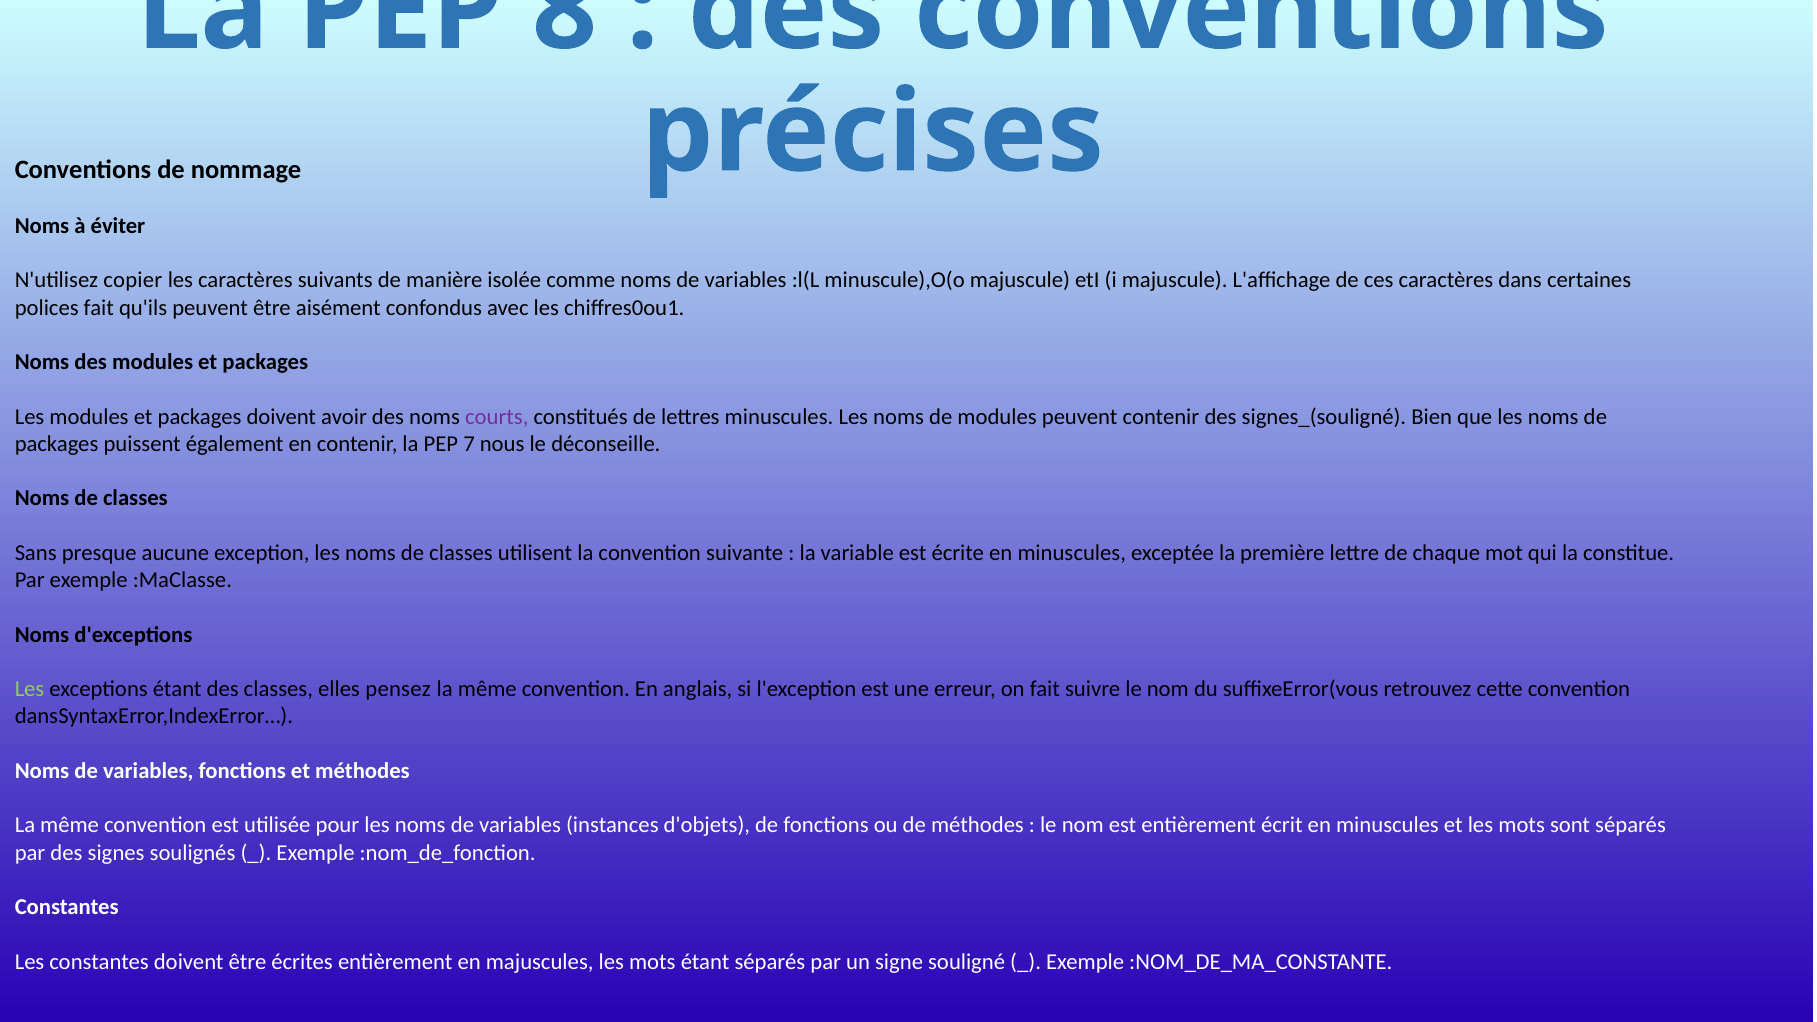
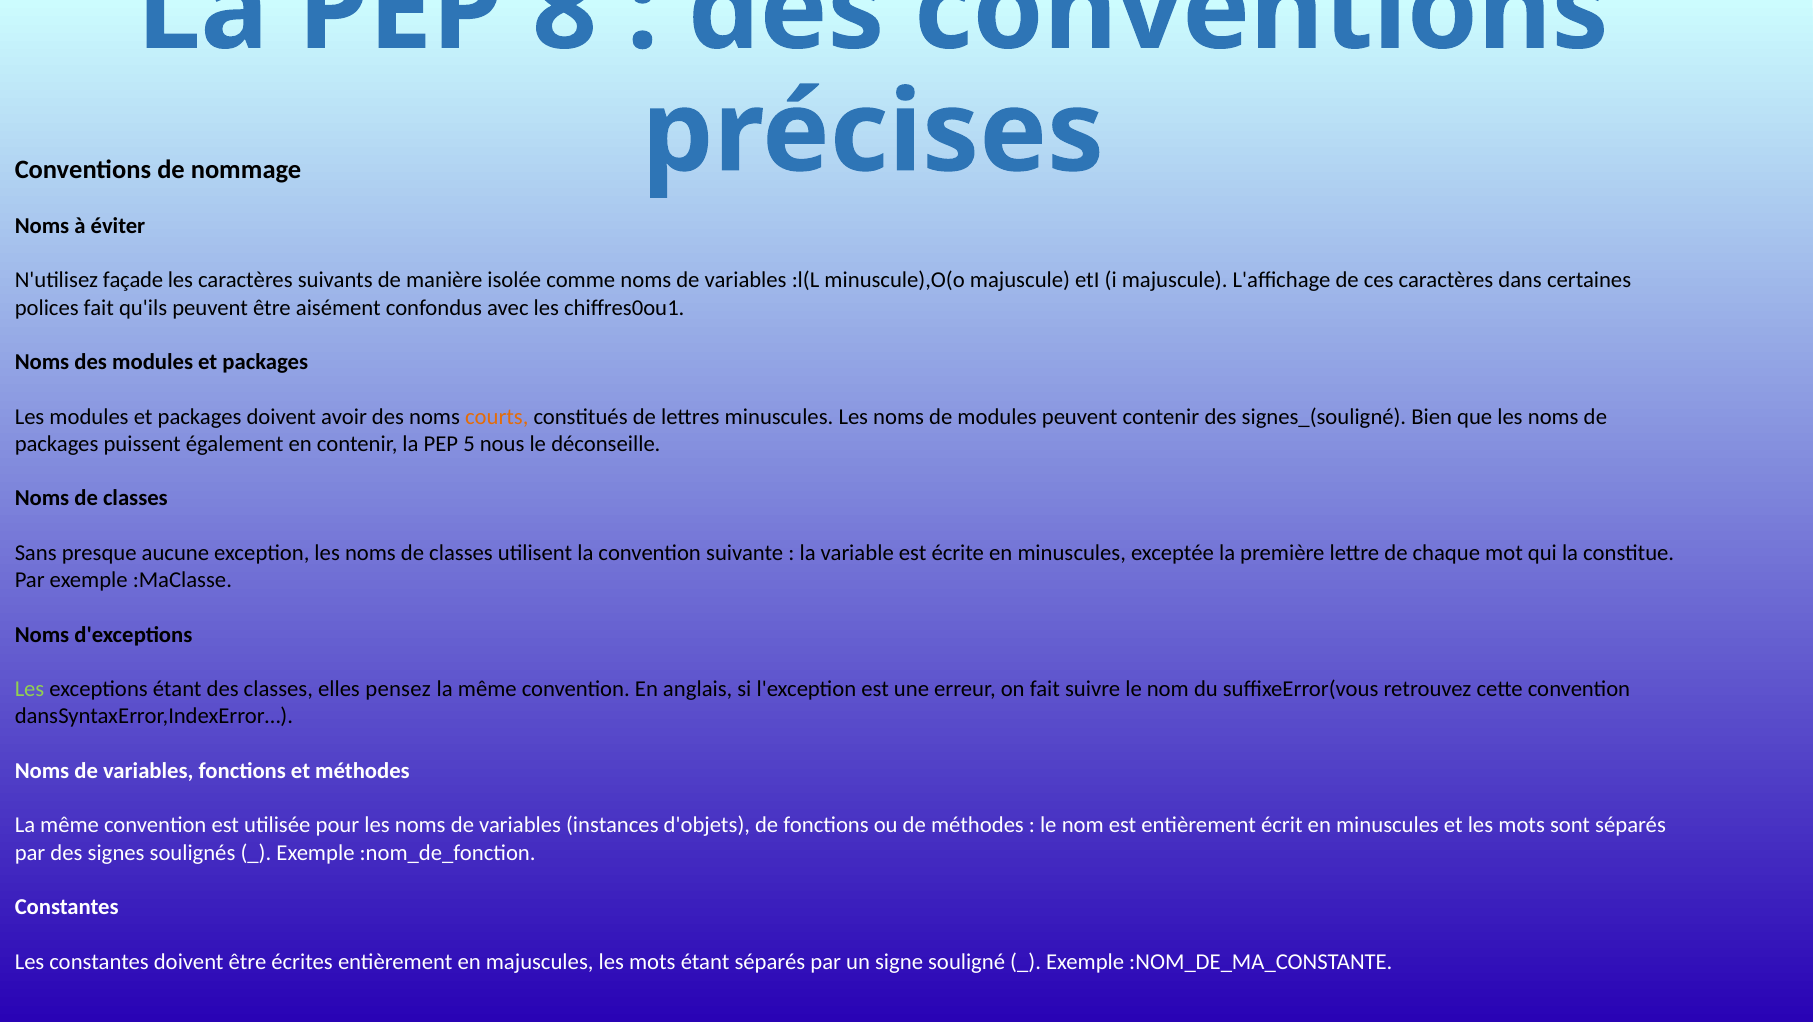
copier: copier -> façade (133, 280)
courts colour: purple -> orange (497, 417)
7: 7 -> 5 (469, 444)
